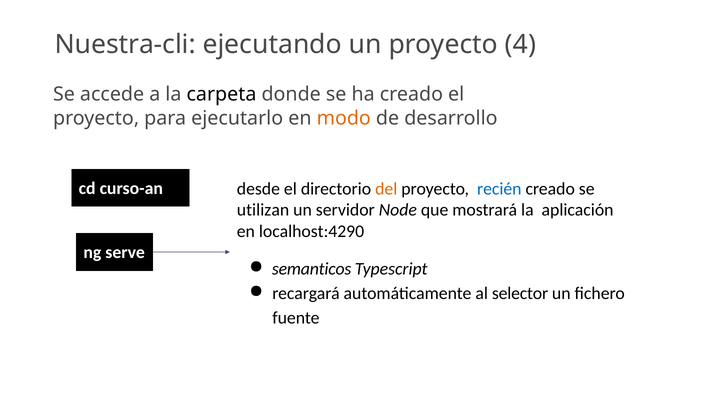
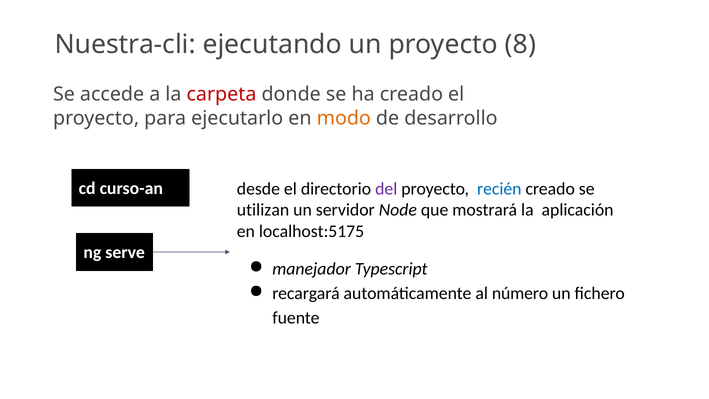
4: 4 -> 8 (520, 44)
carpeta colour: black -> red (221, 94)
del colour: orange -> purple (386, 189)
localhost:4290: localhost:4290 -> localhost:5175 (312, 231)
semanticos: semanticos -> manejador (312, 269)
selector: selector -> número (520, 293)
